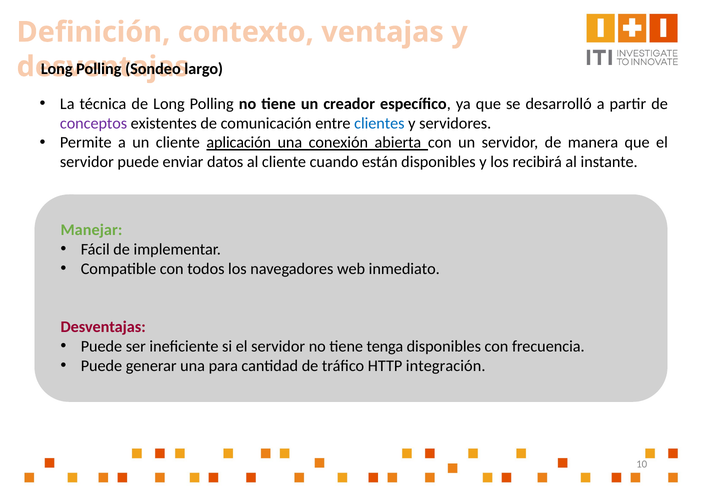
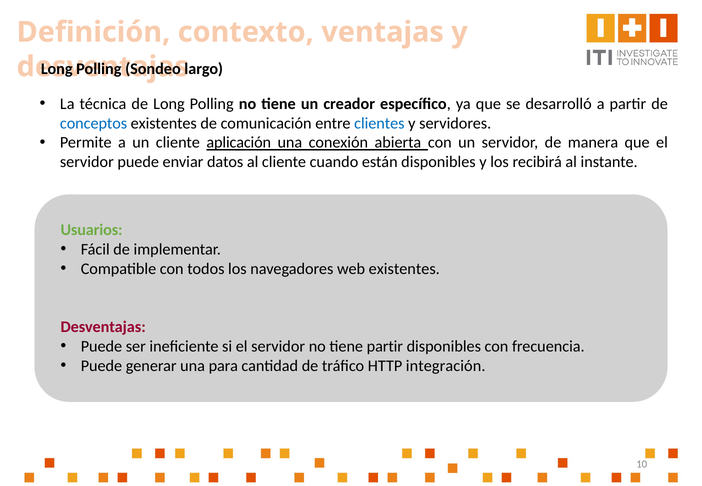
conceptos colour: purple -> blue (94, 123)
Manejar: Manejar -> Usuarios (92, 230)
web inmediato: inmediato -> existentes (404, 269)
tiene tenga: tenga -> partir (385, 346)
